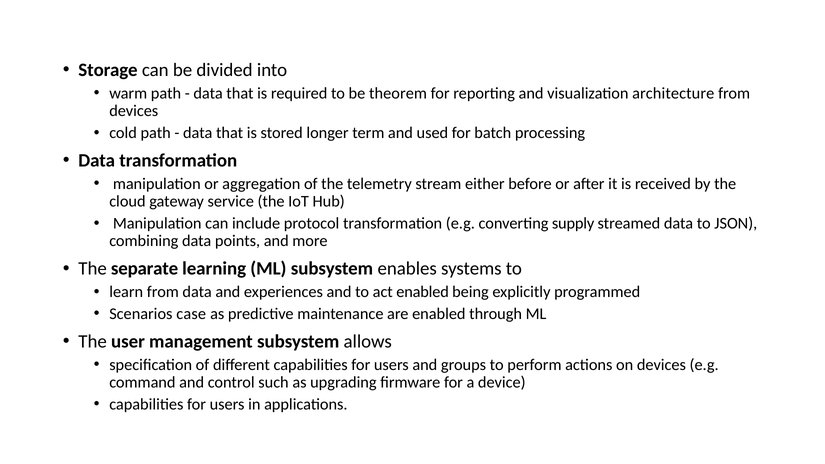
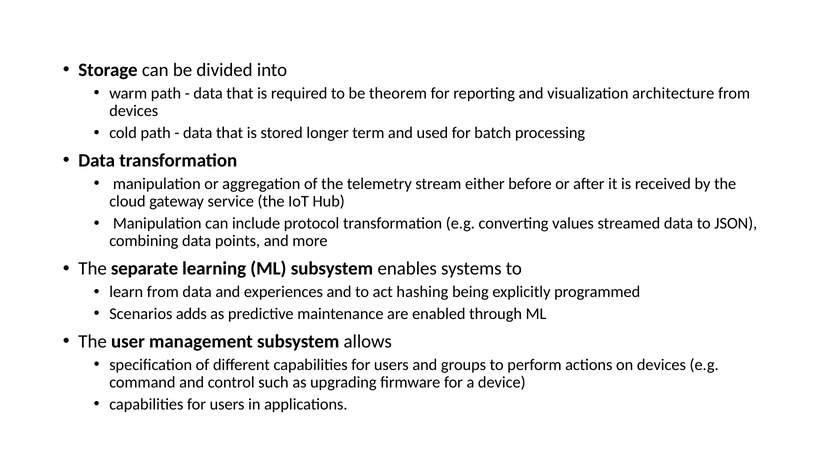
supply: supply -> values (573, 223)
act enabled: enabled -> hashing (422, 292)
case: case -> adds (191, 314)
